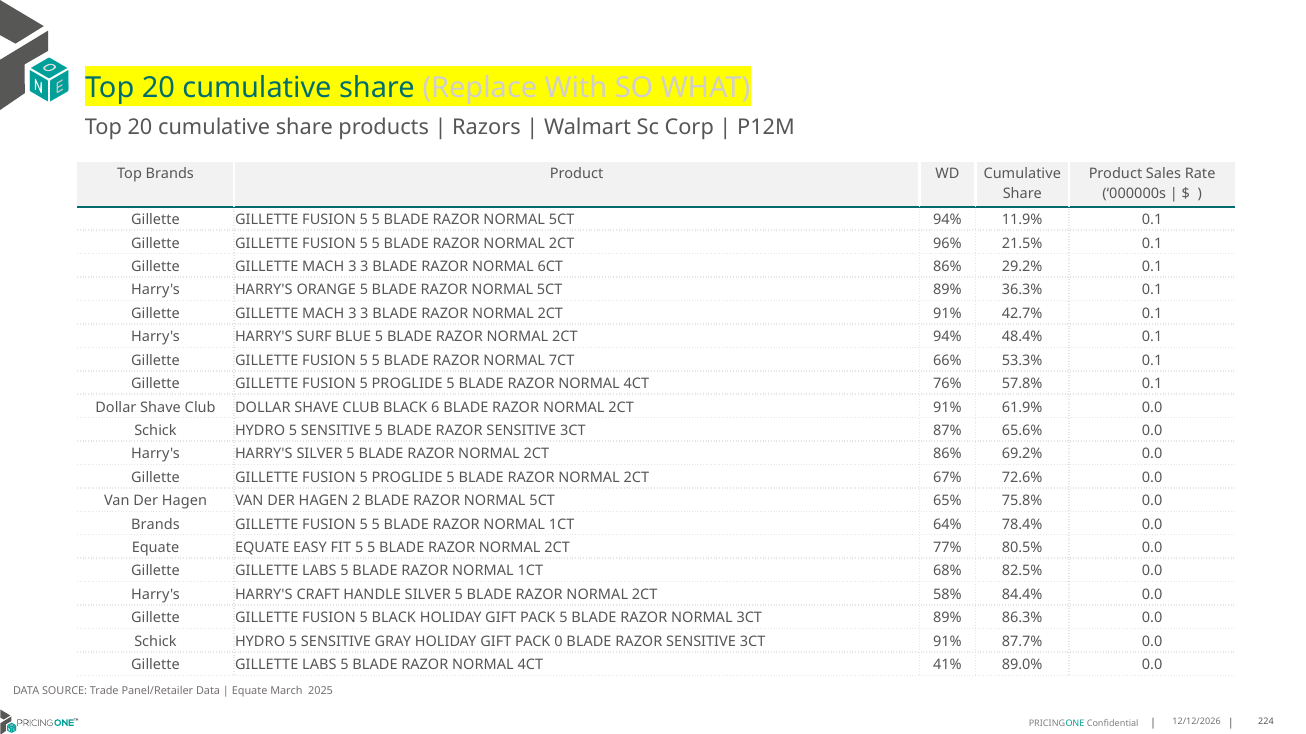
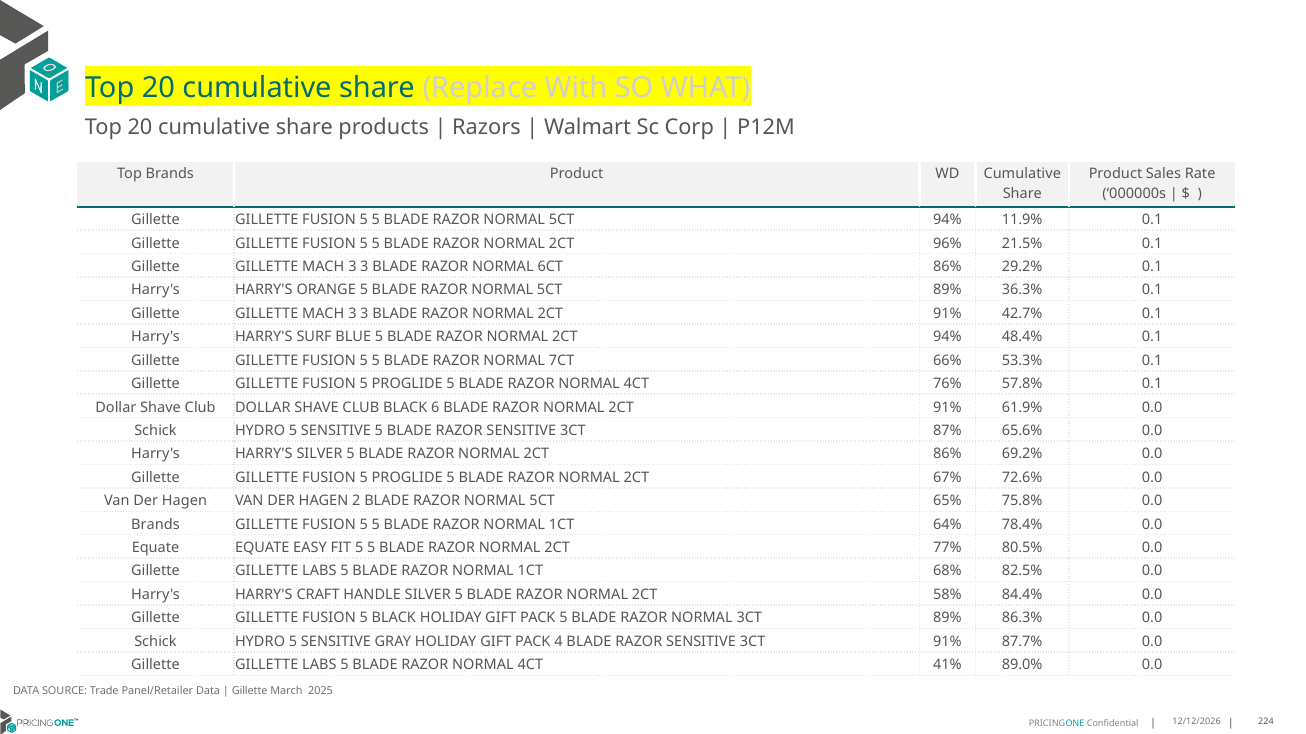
0: 0 -> 4 (558, 642)
Equate: Equate -> Gillette (250, 692)
